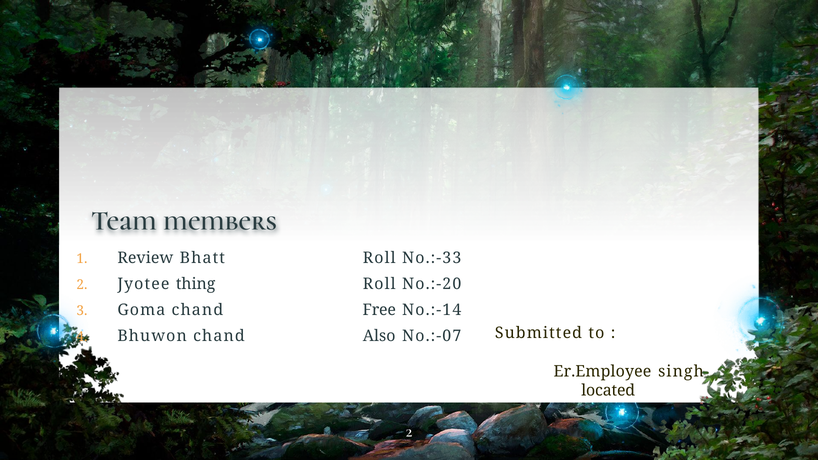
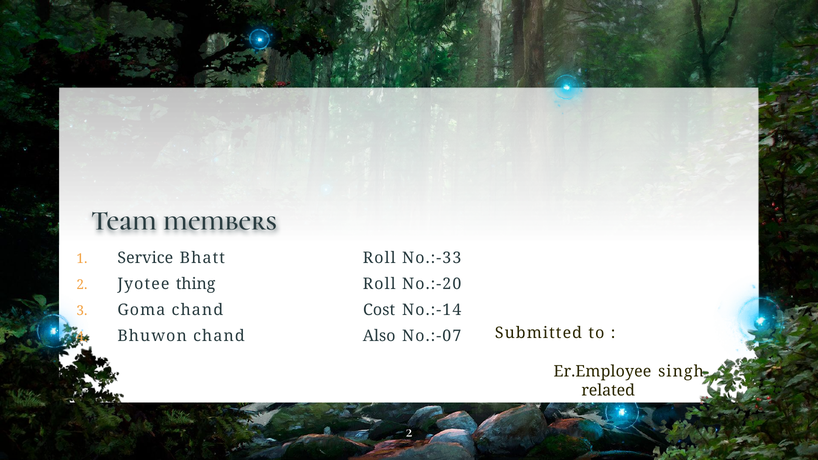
Review: Review -> Service (145, 258)
Free: Free -> Cost (379, 310)
located: located -> related (608, 391)
